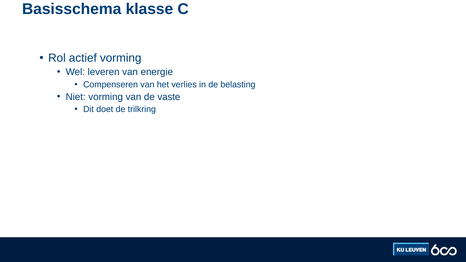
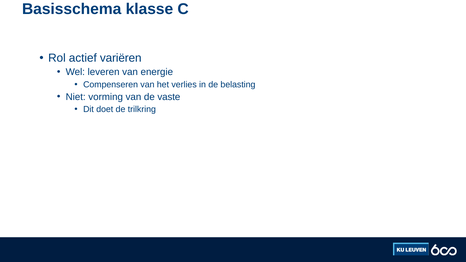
actief vorming: vorming -> variëren (121, 58)
